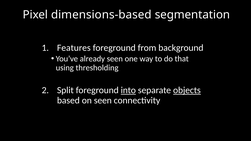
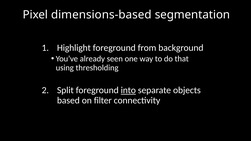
Features: Features -> Highlight (74, 48)
objects underline: present -> none (187, 90)
on seen: seen -> filter (103, 101)
